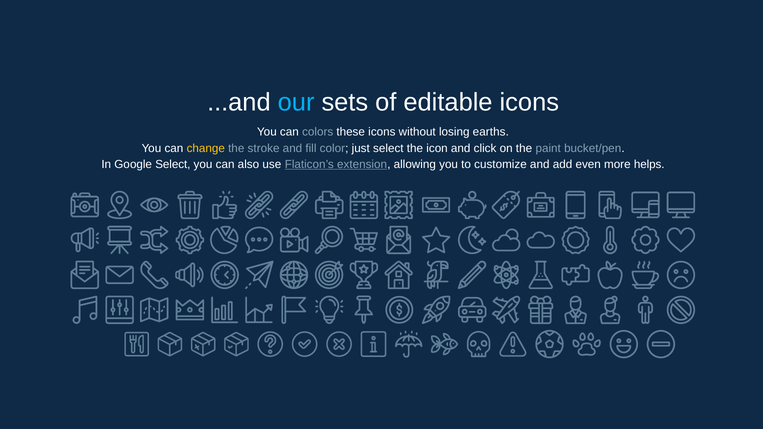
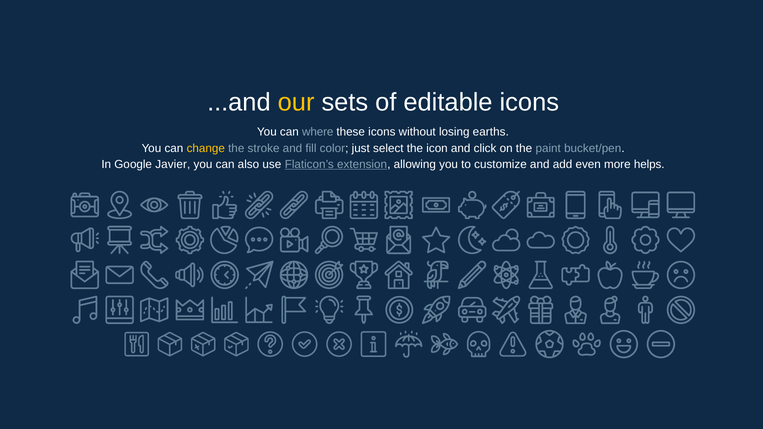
our colour: light blue -> yellow (296, 103)
colors: colors -> where (318, 132)
Google Select: Select -> Javier (173, 164)
